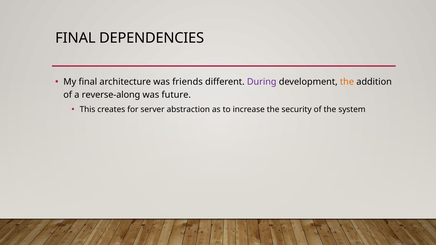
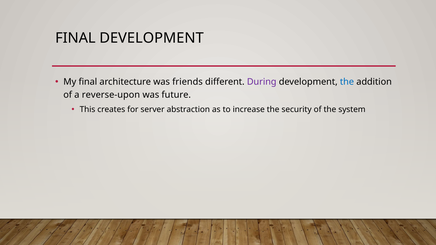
FINAL DEPENDENCIES: DEPENDENCIES -> DEVELOPMENT (152, 38)
the colour: orange -> blue (347, 82)
reverse-along: reverse-along -> reverse-upon (111, 95)
